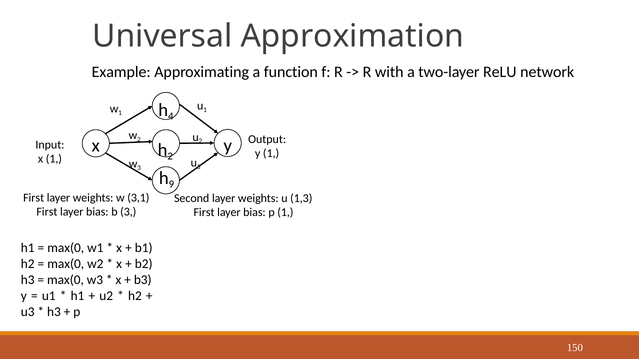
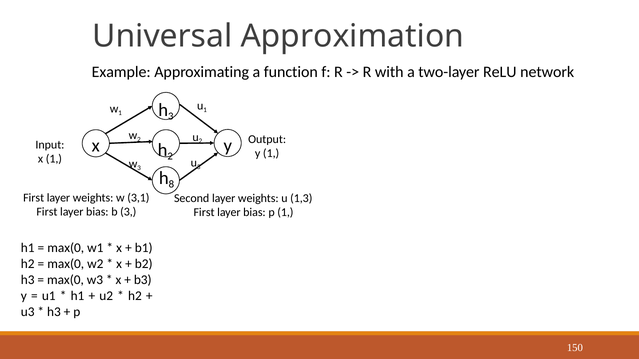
4: 4 -> 3 (171, 116)
9: 9 -> 8 (171, 184)
